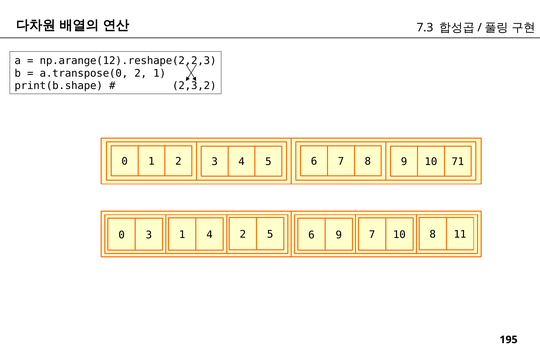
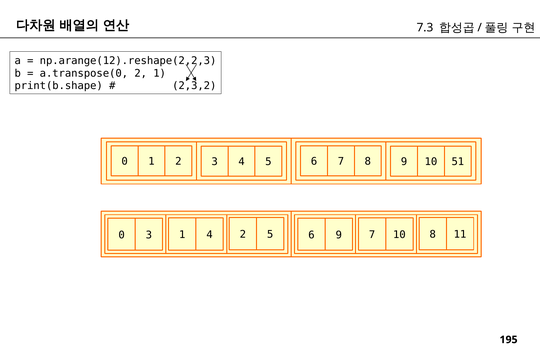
71: 71 -> 51 (458, 162)
